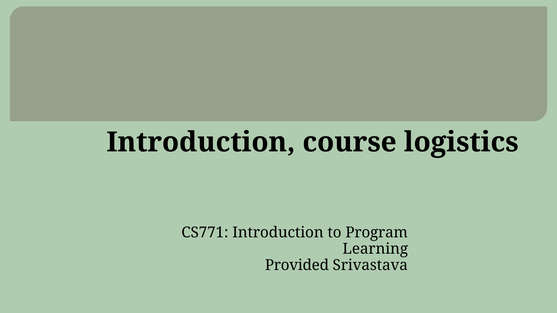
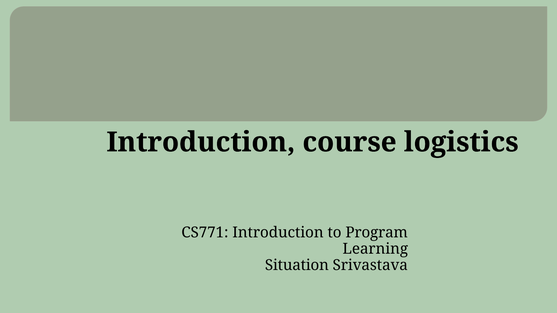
Provided: Provided -> Situation (297, 265)
